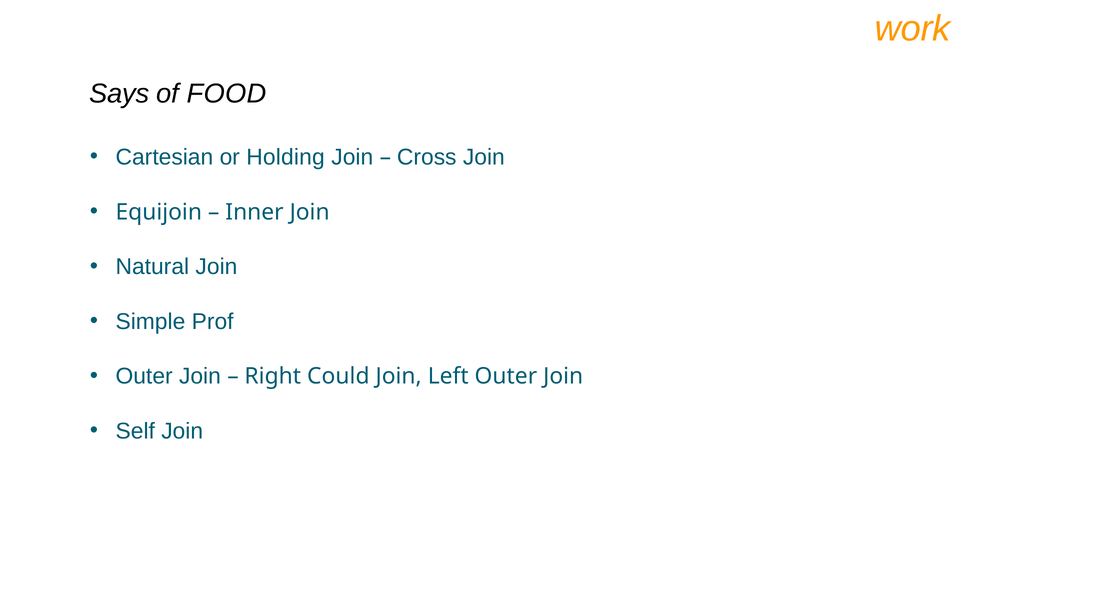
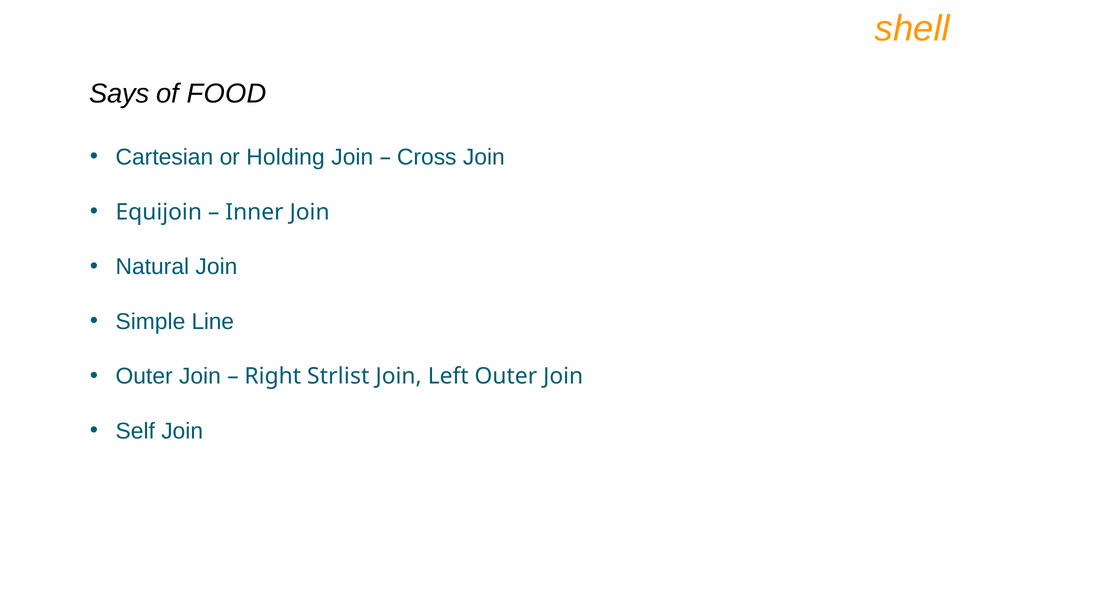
work: work -> shell (912, 28)
Prof: Prof -> Line (213, 322)
Could: Could -> Strlist (338, 376)
